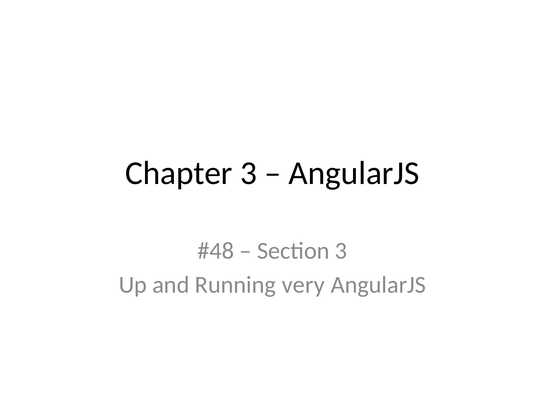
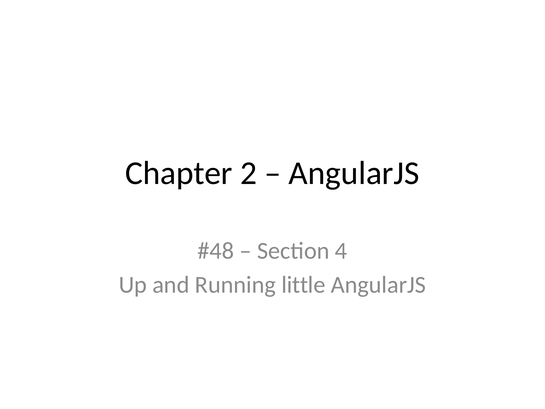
Chapter 3: 3 -> 2 (248, 173)
Section 3: 3 -> 4 (341, 251)
very: very -> little (303, 285)
